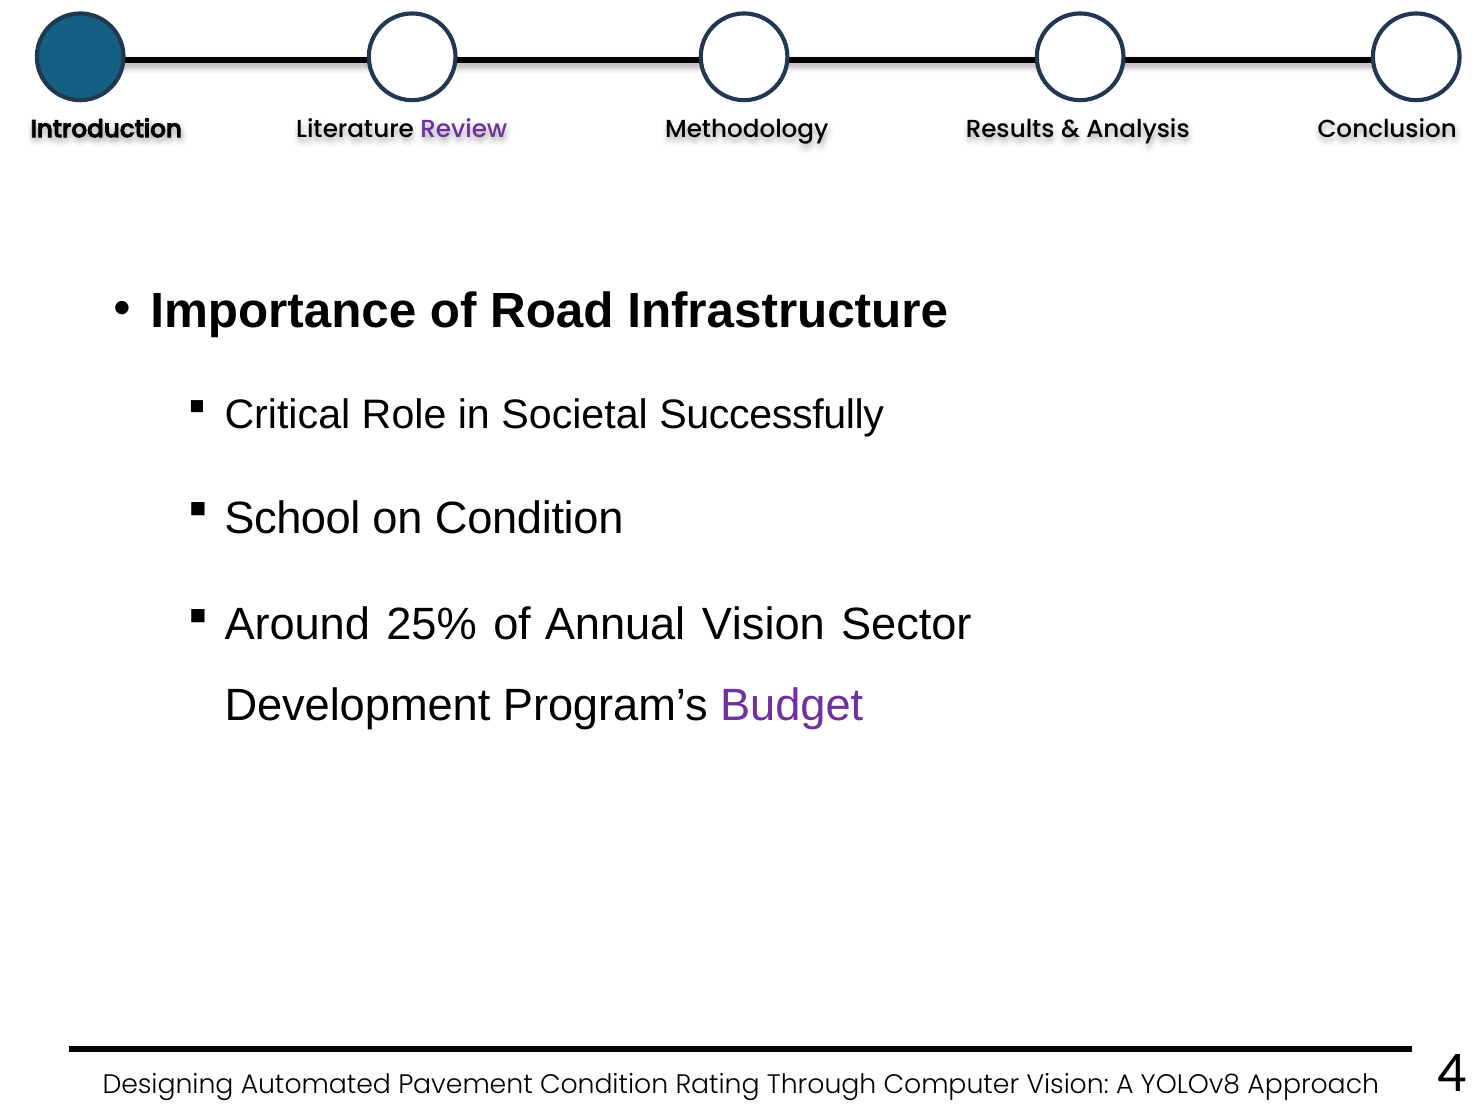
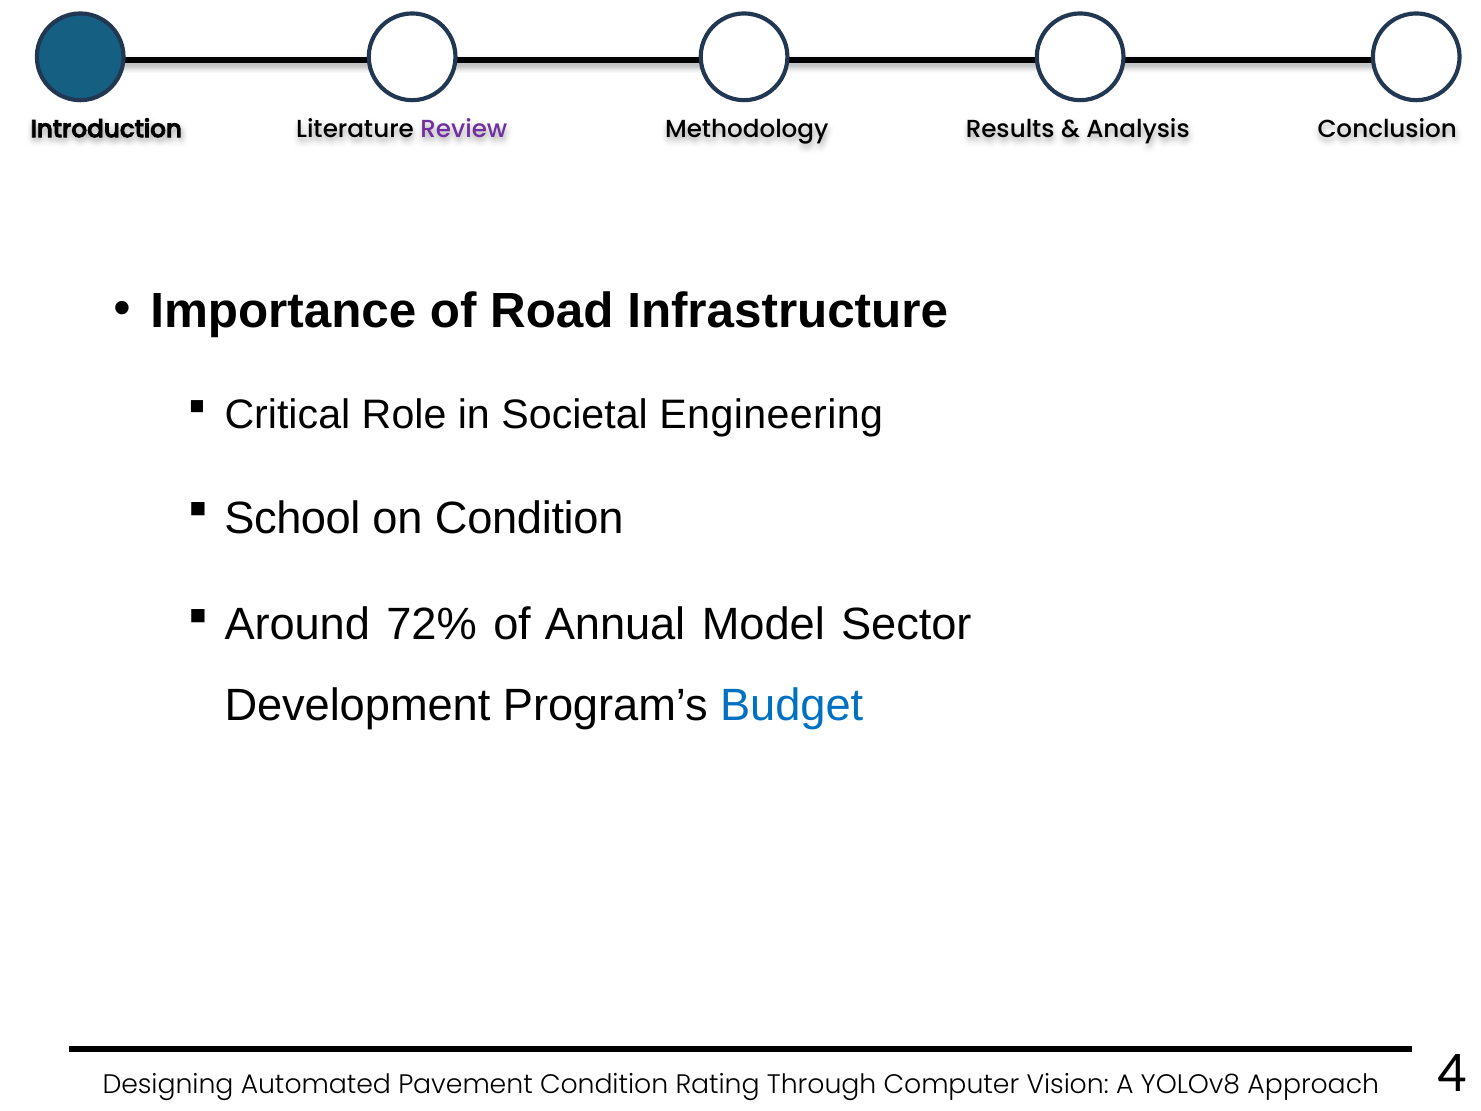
Societal Successfully: Successfully -> Engineering (771, 414)
25%: 25% -> 72% (432, 624)
Annual Vision: Vision -> Model (763, 624)
Budget colour: purple -> blue (792, 706)
